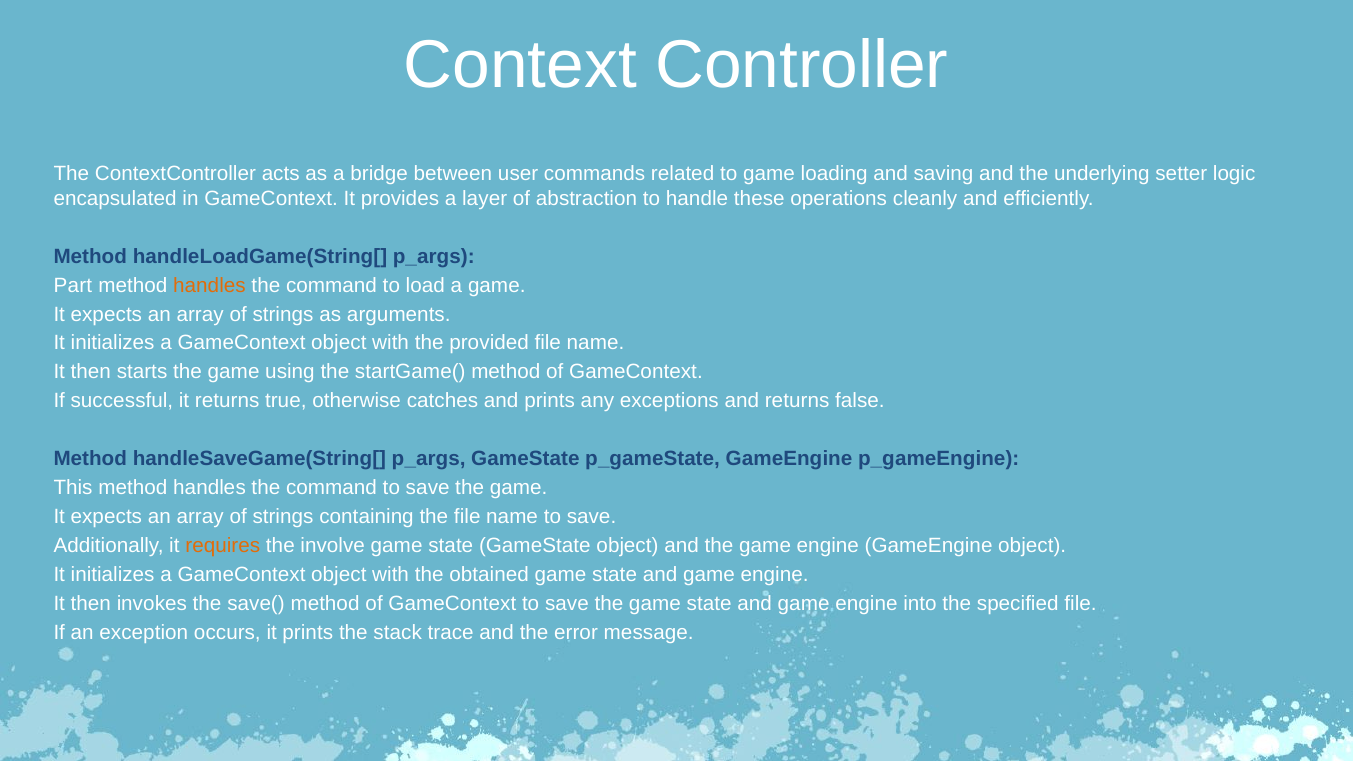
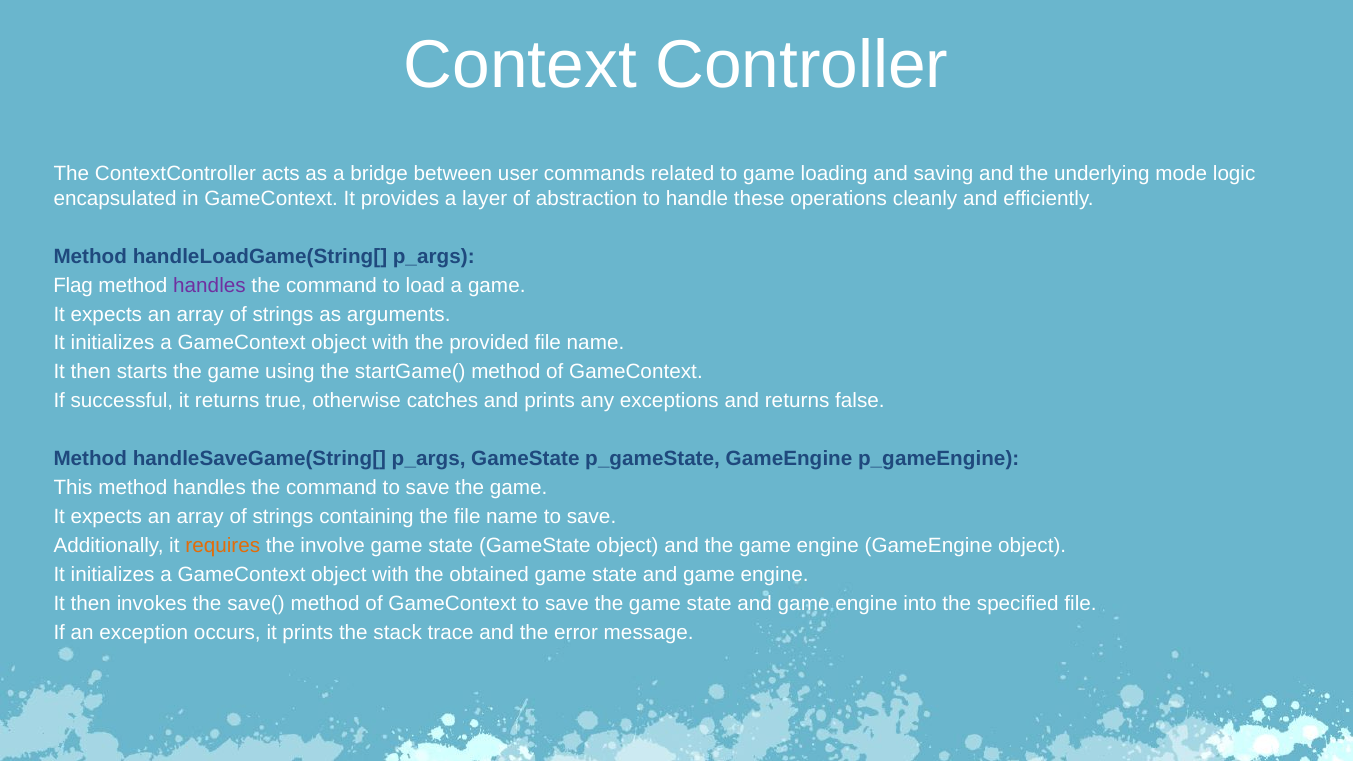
setter: setter -> mode (1181, 173)
Part: Part -> Flag (73, 285)
handles colour: orange -> purple (209, 285)
